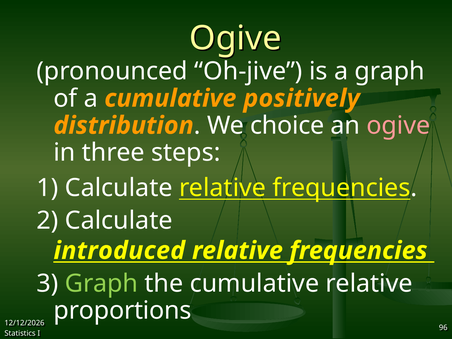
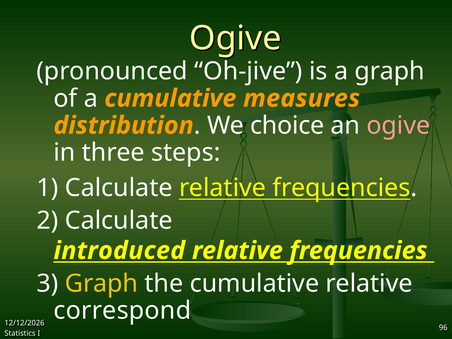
positively: positively -> measures (302, 98)
Graph colour: light green -> yellow (101, 284)
proportions: proportions -> correspond (122, 311)
